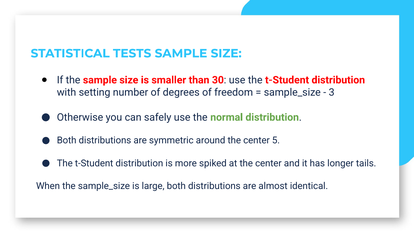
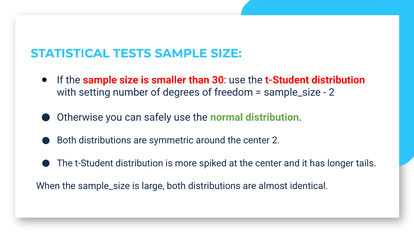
3: 3 -> 2 (332, 92)
center 5: 5 -> 2 (276, 140)
